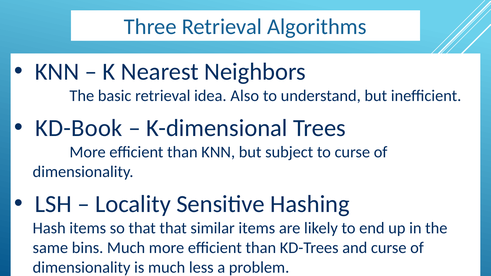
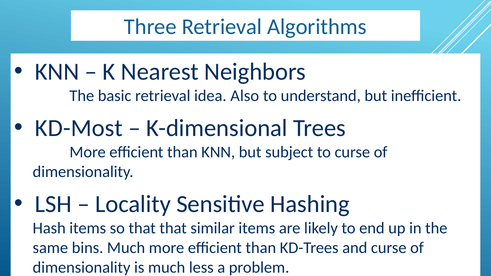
KD-Book: KD-Book -> KD-Most (79, 128)
